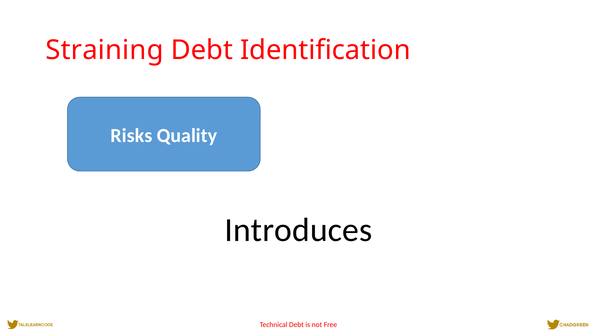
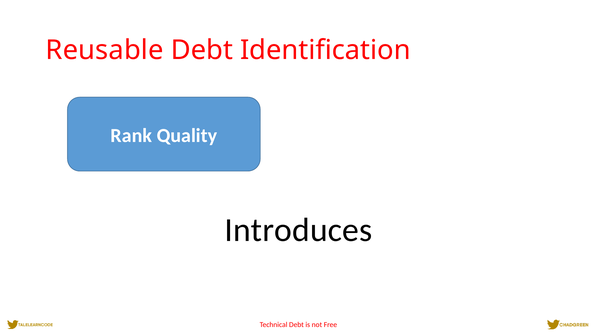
Straining: Straining -> Reusable (105, 50)
Risks: Risks -> Rank (131, 135)
